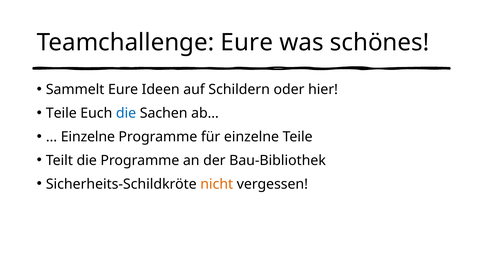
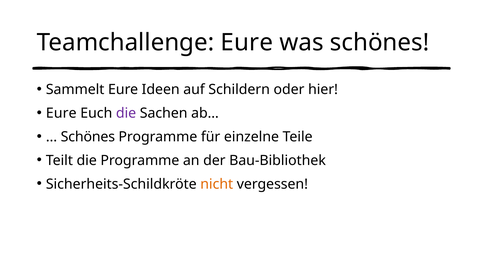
Teile: Teile -> Eure (61, 113)
die colour: blue -> purple (126, 113)
Einzelne: Einzelne -> Schönes (88, 137)
